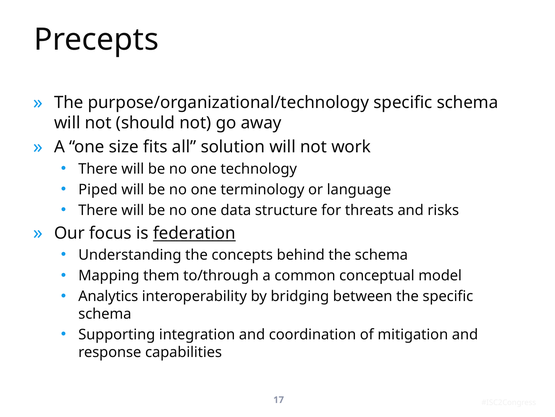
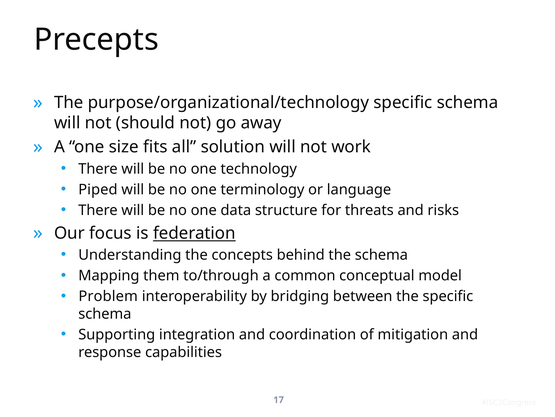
Analytics: Analytics -> Problem (108, 296)
